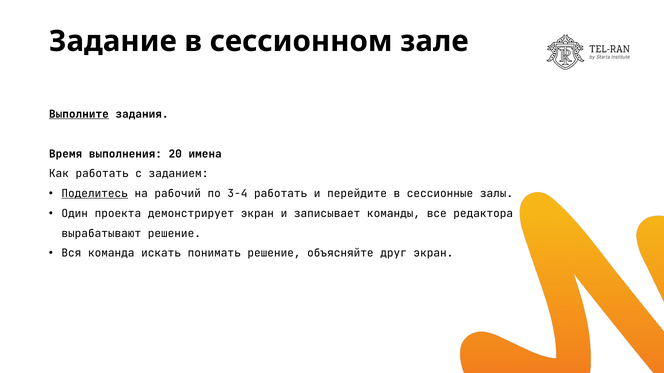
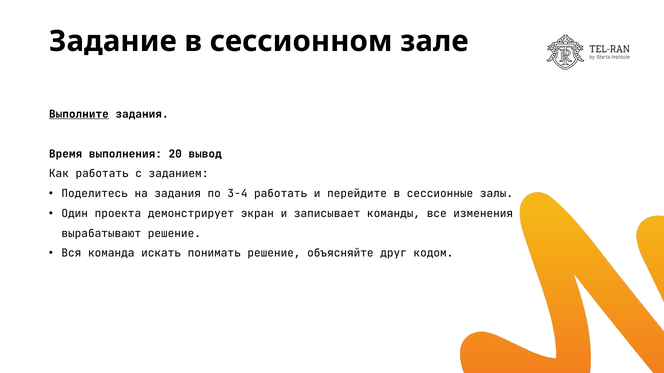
имена: имена -> вывод (205, 154)
Поделитесь underline: present -> none (95, 194)
на рабочий: рабочий -> задания (178, 194)
редактора: редактора -> изменения (483, 214)
друг экран: экран -> кодом (433, 254)
